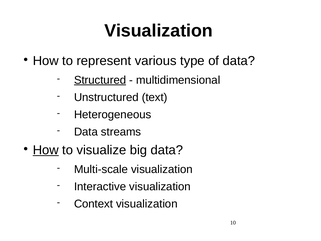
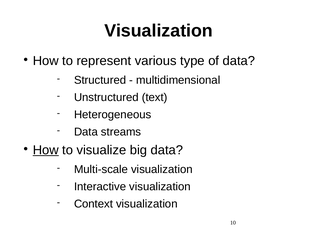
Structured underline: present -> none (100, 80)
